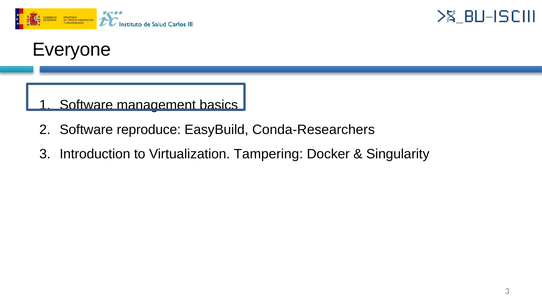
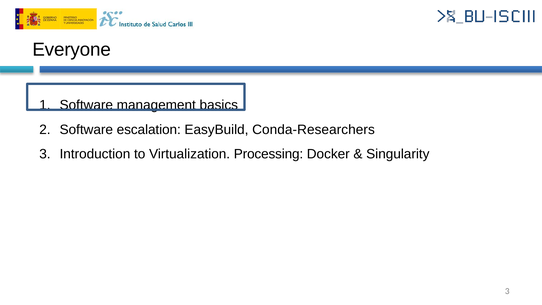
reproduce: reproduce -> escalation (149, 130)
Tampering: Tampering -> Processing (269, 154)
